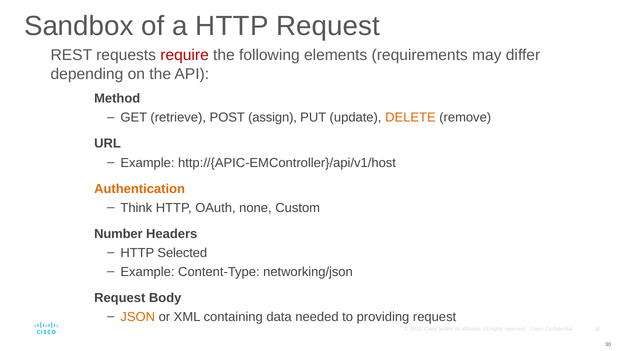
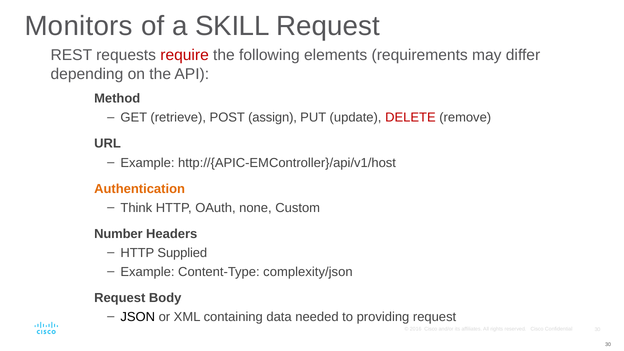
Sandbox: Sandbox -> Monitors (79, 26)
a HTTP: HTTP -> SKILL (232, 26)
DELETE colour: orange -> red (410, 118)
Selected: Selected -> Supplied (182, 253)
networking/json: networking/json -> complexity/json (308, 272)
JSON colour: orange -> black (138, 317)
